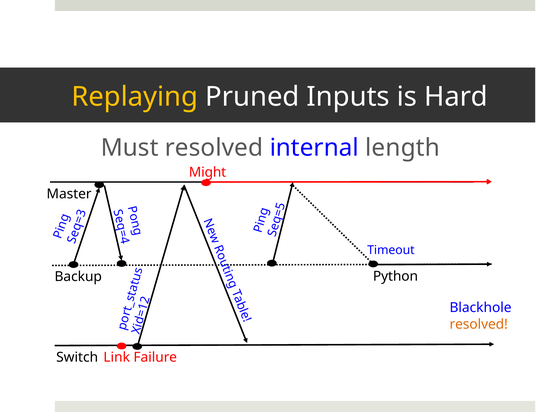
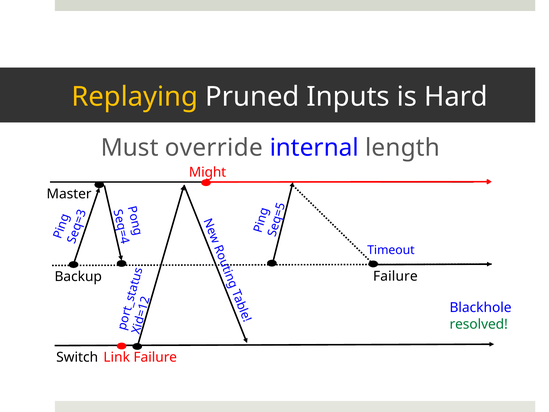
Must resolved: resolved -> override (214, 148)
Python: Python -> Failure (395, 276)
resolved colour: orange -> green (479, 324)
